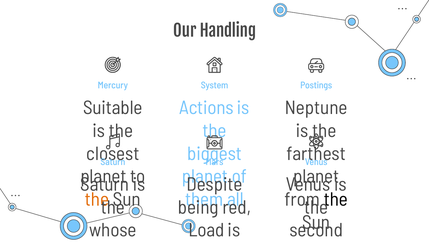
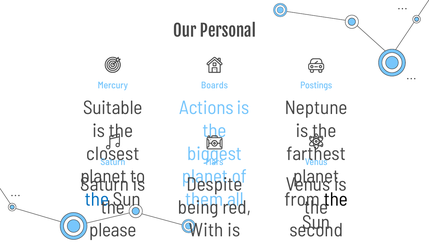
Handling: Handling -> Personal (228, 31)
System: System -> Boards (214, 85)
the colour: orange -> blue (97, 199)
whose: whose -> please (113, 230)
Load: Load -> With (206, 230)
